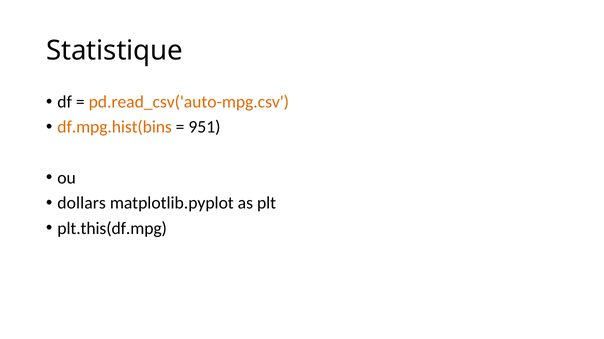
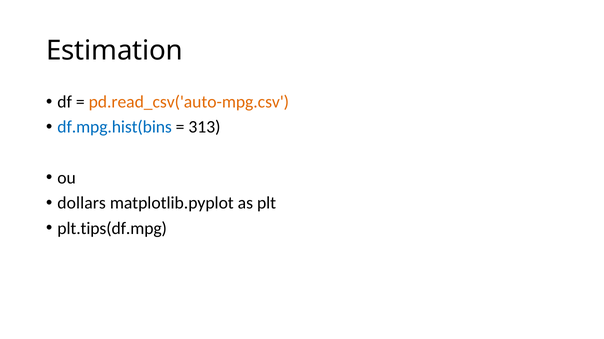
Statistique: Statistique -> Estimation (115, 51)
df.mpg.hist(bins colour: orange -> blue (115, 127)
951: 951 -> 313 (204, 127)
plt.this(df.mpg: plt.this(df.mpg -> plt.tips(df.mpg (112, 229)
